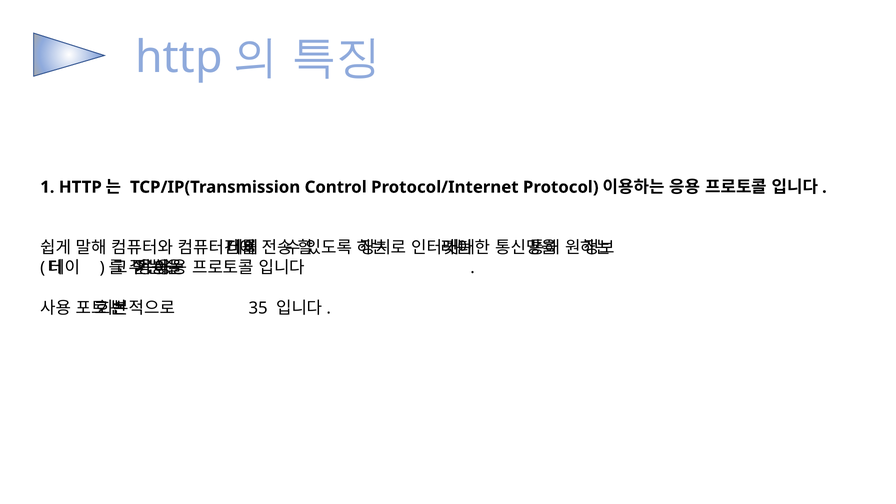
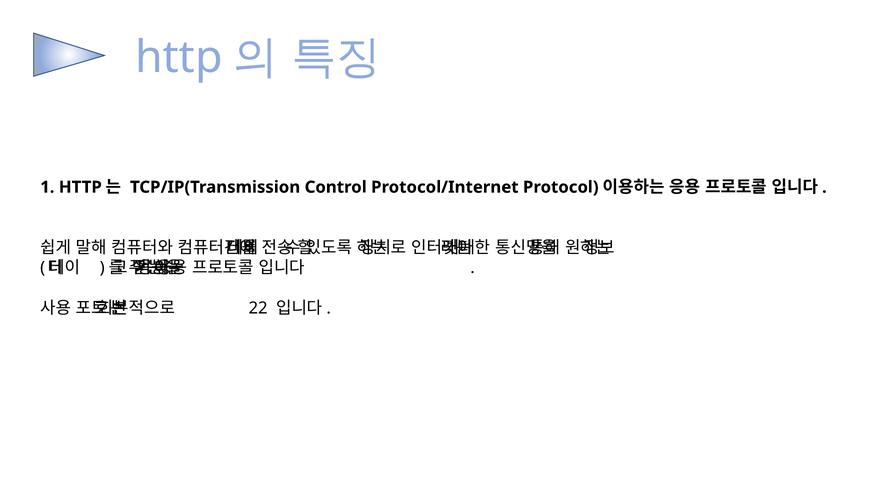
35: 35 -> 22 (258, 308)
